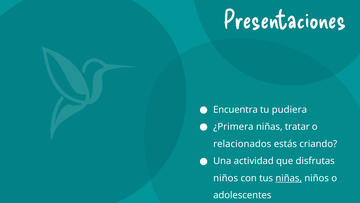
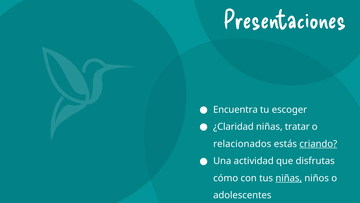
pudiera: pudiera -> escoger (289, 109)
¿Primera: ¿Primera -> ¿Claridad (233, 126)
criando underline: none -> present (318, 144)
niños: niños -> cómo (226, 178)
